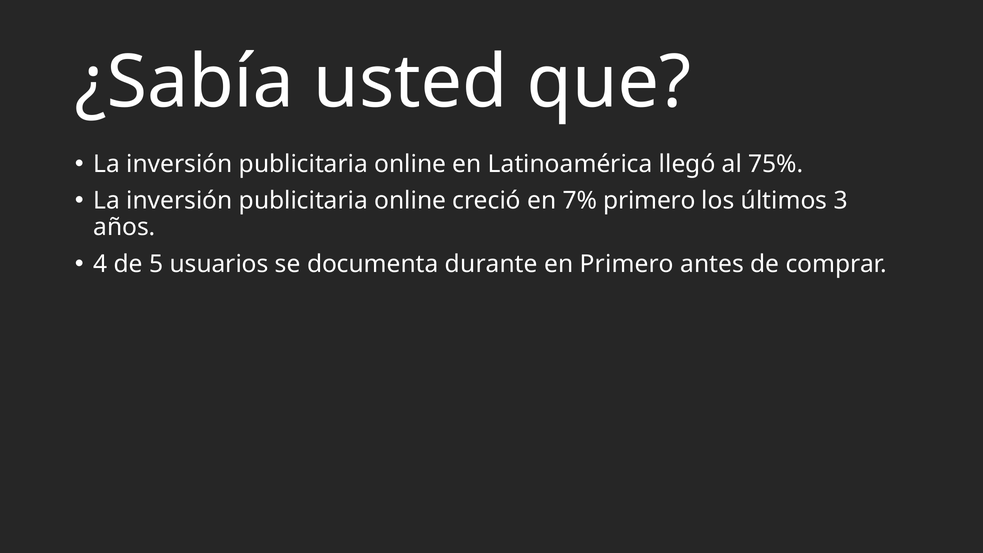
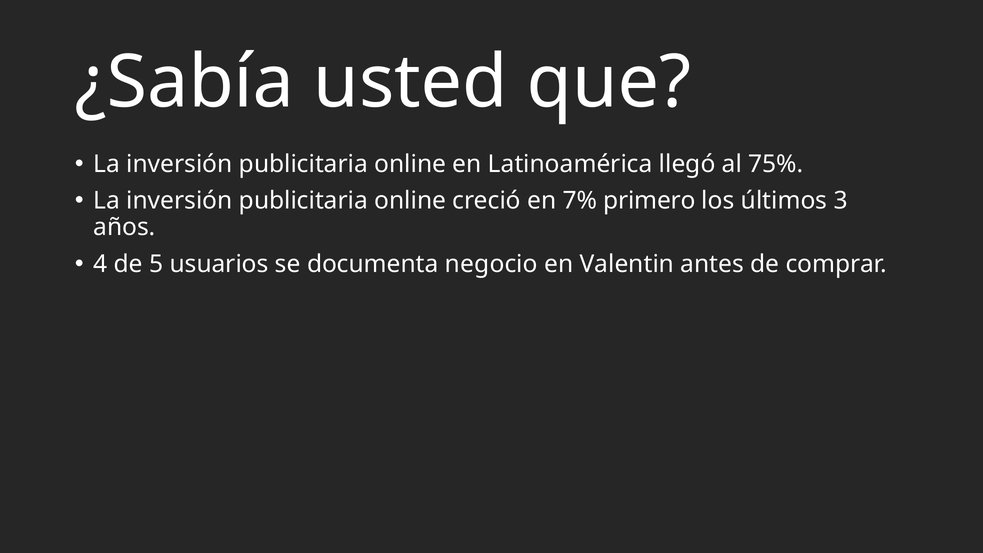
durante: durante -> negocio (491, 264)
en Primero: Primero -> Valentin (627, 264)
